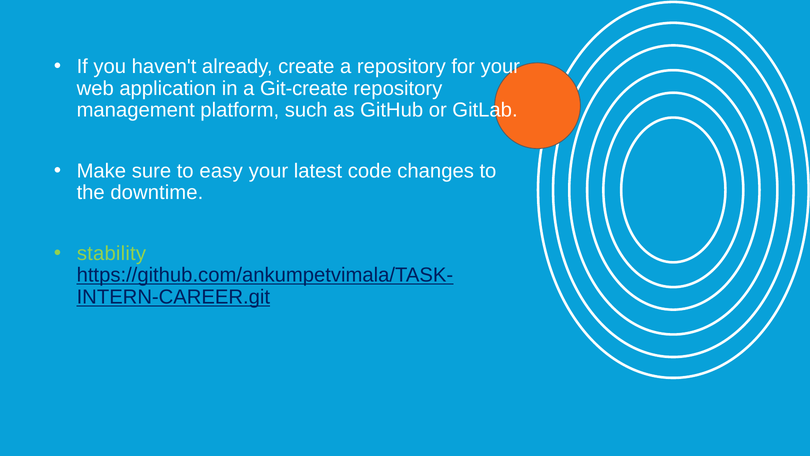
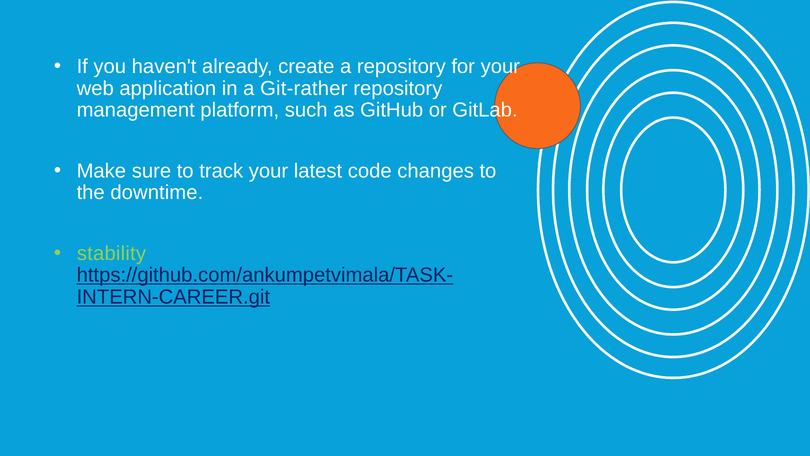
Git-create: Git-create -> Git-rather (304, 88)
easy: easy -> track (221, 171)
